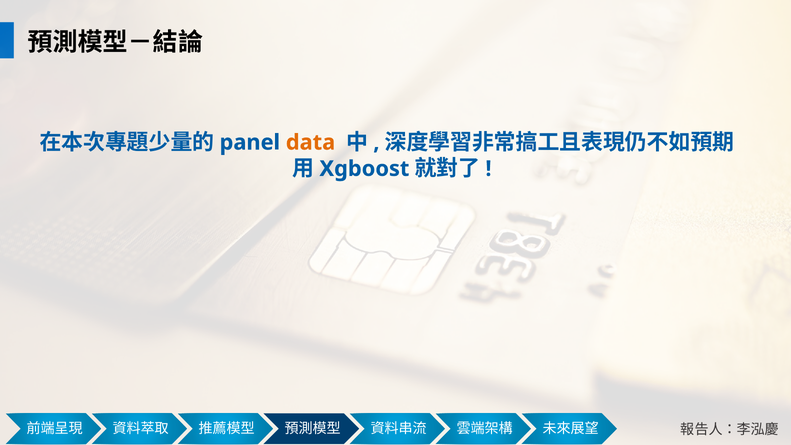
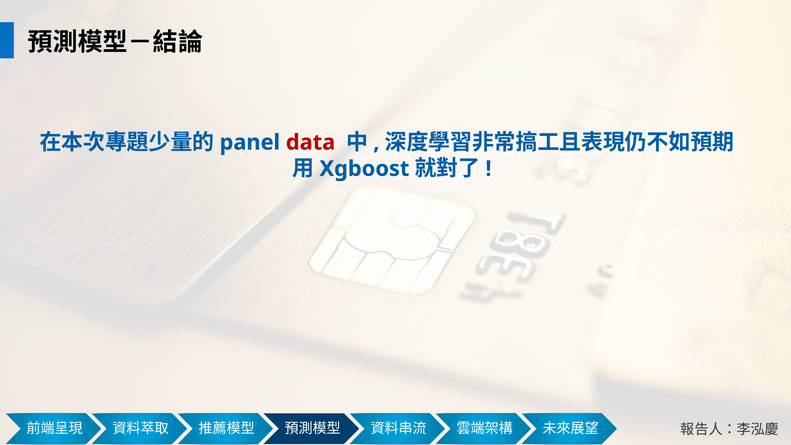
data colour: orange -> red (311, 142)
